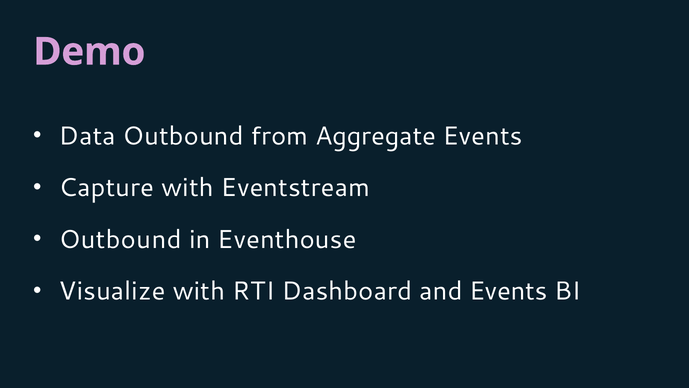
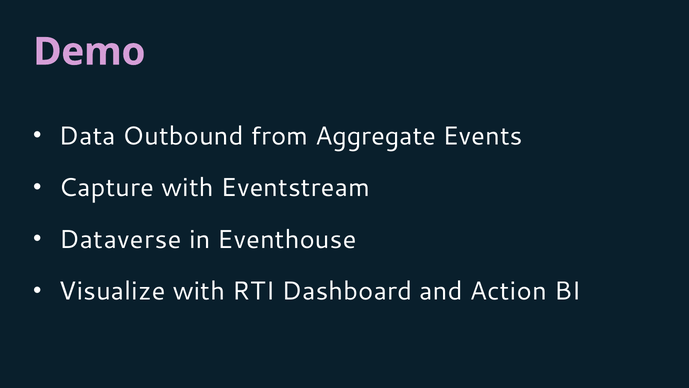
Outbound: Outbound -> Dataverse (120, 239)
and Events: Events -> Action (508, 291)
